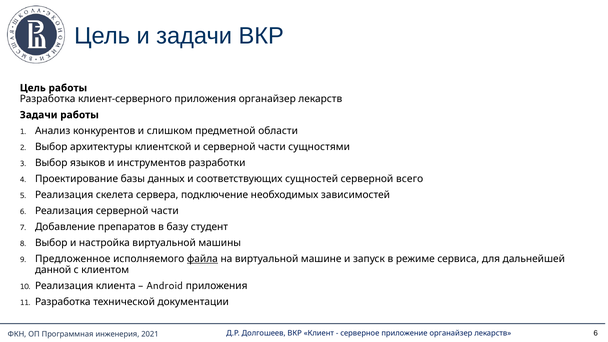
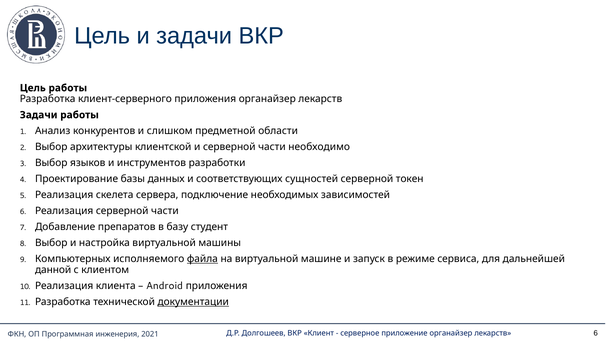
сущностями: сущностями -> необходимо (319, 147)
всего: всего -> токен (410, 179)
Предложенное: Предложенное -> Компьютерных (73, 259)
документации underline: none -> present (193, 302)
